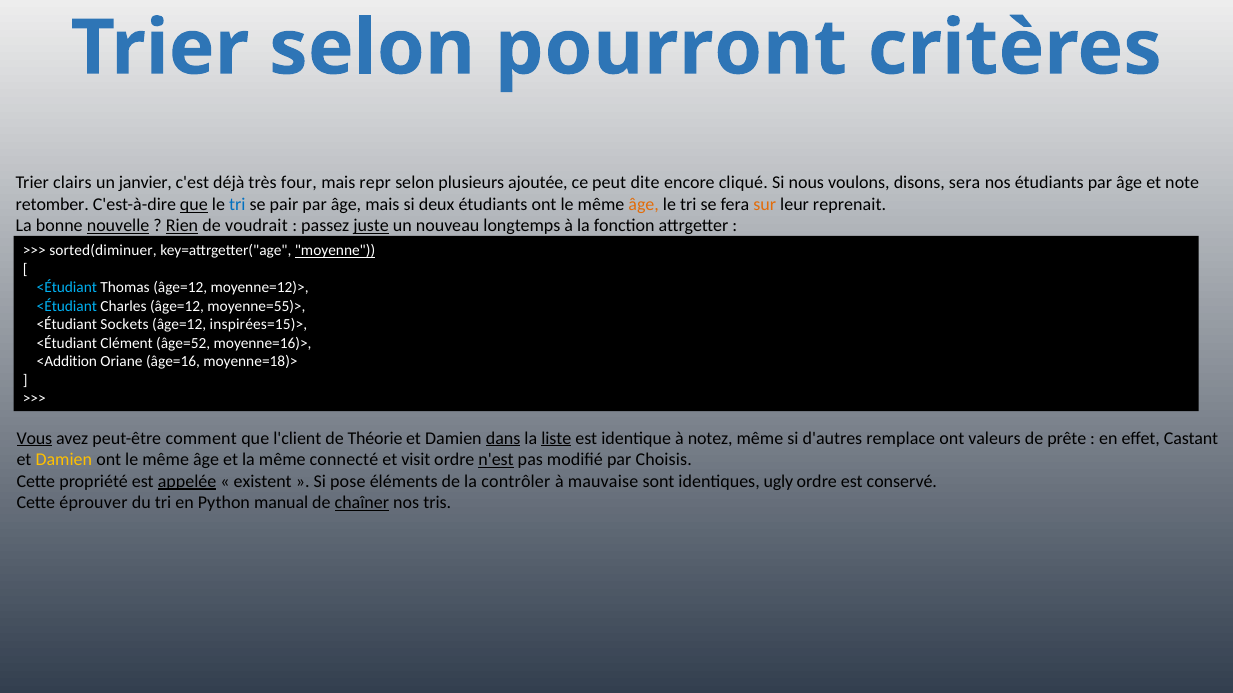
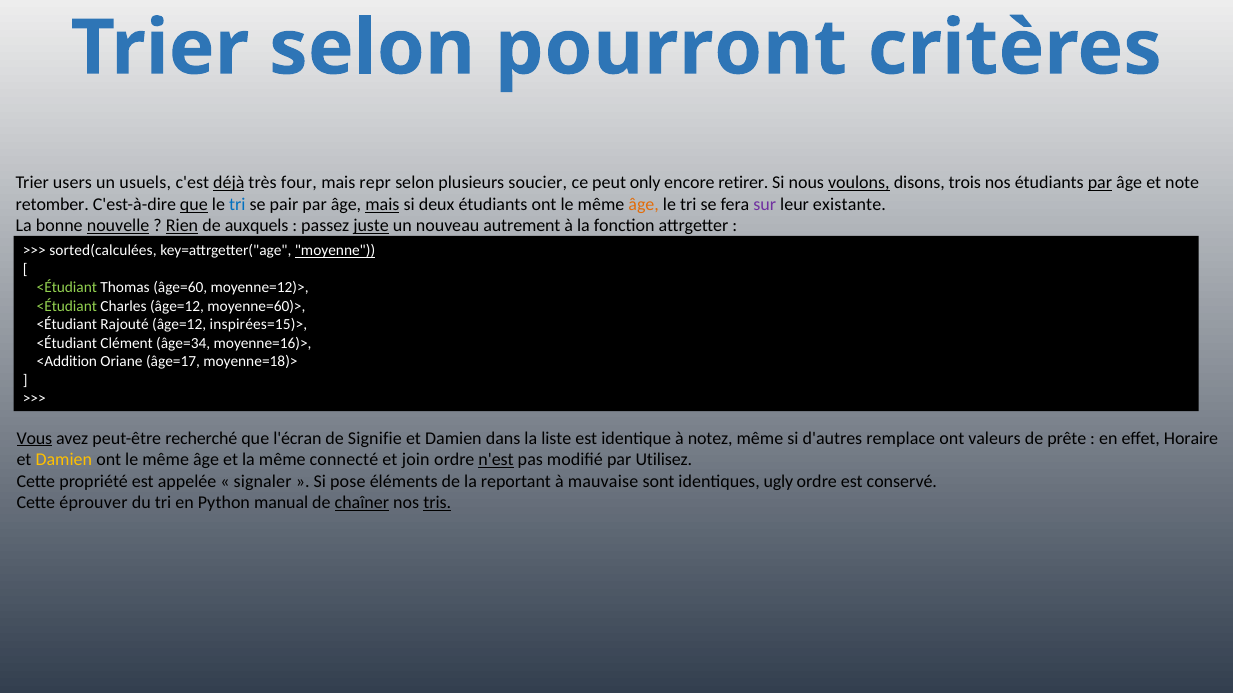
clairs: clairs -> users (72, 183)
janvier: janvier -> usuels (145, 183)
déjà underline: none -> present (229, 183)
ajoutée: ajoutée -> soucier (538, 183)
dite: dite -> only (645, 183)
cliqué: cliqué -> retirer (743, 183)
voulons underline: none -> present (859, 183)
sera: sera -> trois (965, 183)
par underline: none -> present (1100, 183)
mais underline: none -> present (382, 204)
sur colour: orange -> purple (765, 204)
reprenait: reprenait -> existante (849, 204)
voudrait: voudrait -> auxquels (257, 226)
longtemps: longtemps -> autrement (522, 226)
sorted(diminuer: sorted(diminuer -> sorted(calculées (103, 251)
<Étudiant colour: light blue -> light green (67, 288)
Thomas âge=12: âge=12 -> âge=60 (180, 288)
<Étudiant colour: light blue -> light green (67, 306)
moyenne=55)>: moyenne=55)> -> moyenne=60)> (256, 306)
Sockets: Sockets -> Rajouté (125, 325)
âge=52: âge=52 -> âge=34 (183, 343)
âge=16: âge=16 -> âge=17 (173, 362)
comment: comment -> recherché (201, 438)
l'client: l'client -> l'écran (297, 438)
Théorie: Théorie -> Signifie (375, 438)
dans underline: present -> none (503, 438)
liste underline: present -> none (556, 438)
Castant: Castant -> Horaire (1191, 438)
visit: visit -> join (416, 460)
Choisis: Choisis -> Utilisez (664, 460)
appelée underline: present -> none (187, 482)
existent: existent -> signaler (263, 482)
contrôler: contrôler -> reportant (516, 482)
tris underline: none -> present (437, 503)
